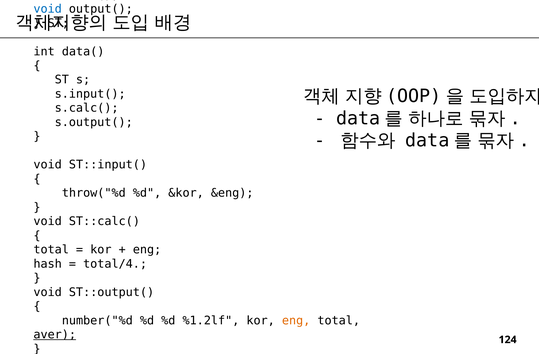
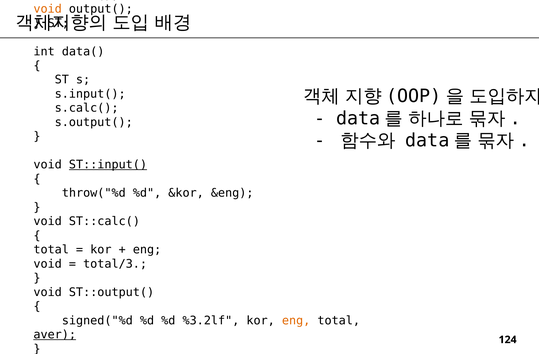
void colour: blue -> orange (48, 9)
ST::input( underline: none -> present (108, 165)
hash: hash -> void (48, 264)
total/4: total/4 -> total/3 (115, 264)
number("%d: number("%d -> signed("%d (97, 321)
%1.2lf: %1.2lf -> %3.2lf (211, 321)
